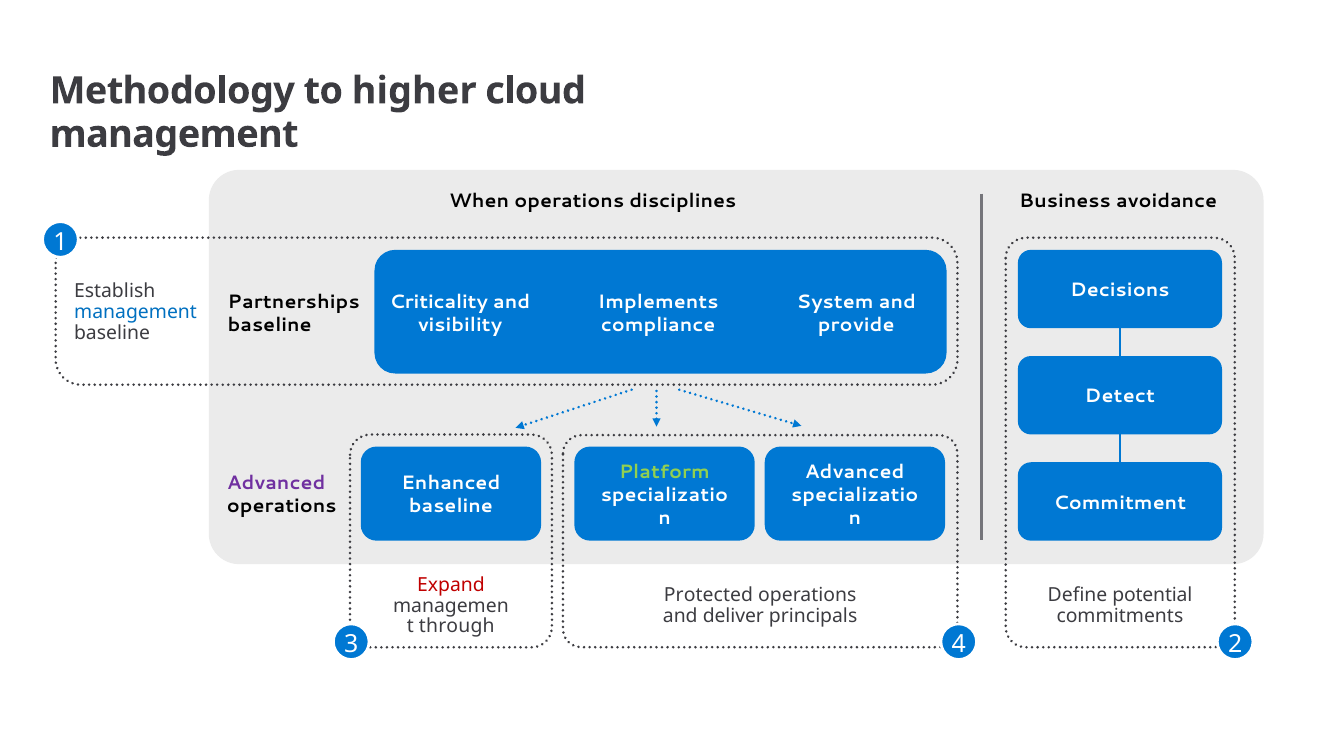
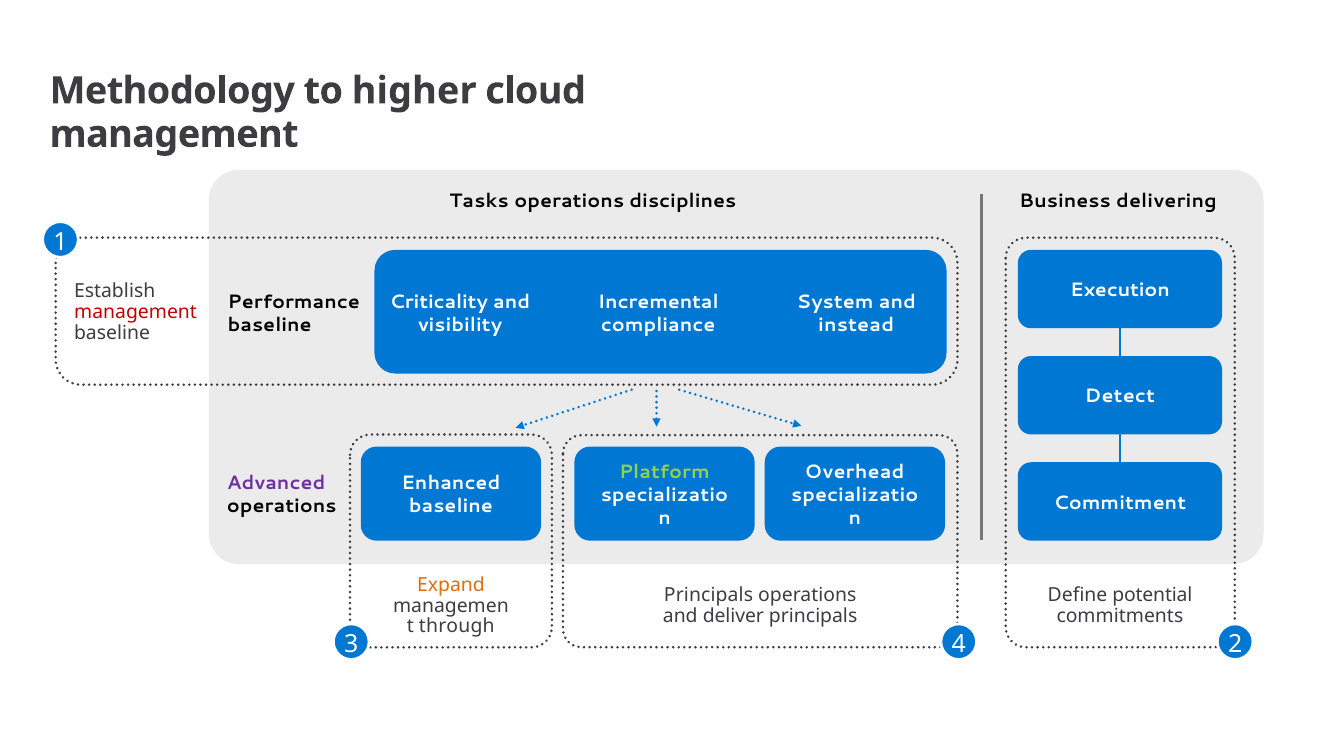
When: When -> Tasks (479, 202)
avoidance: avoidance -> delivering (1167, 202)
Decisions: Decisions -> Execution (1120, 290)
Partnerships: Partnerships -> Performance (294, 302)
Implements: Implements -> Incremental (658, 302)
management colour: blue -> red (136, 312)
provide: provide -> instead (856, 326)
Advanced: Advanced -> Overhead (855, 472)
Expand colour: red -> orange (451, 585)
Protected: Protected -> Principals (709, 595)
